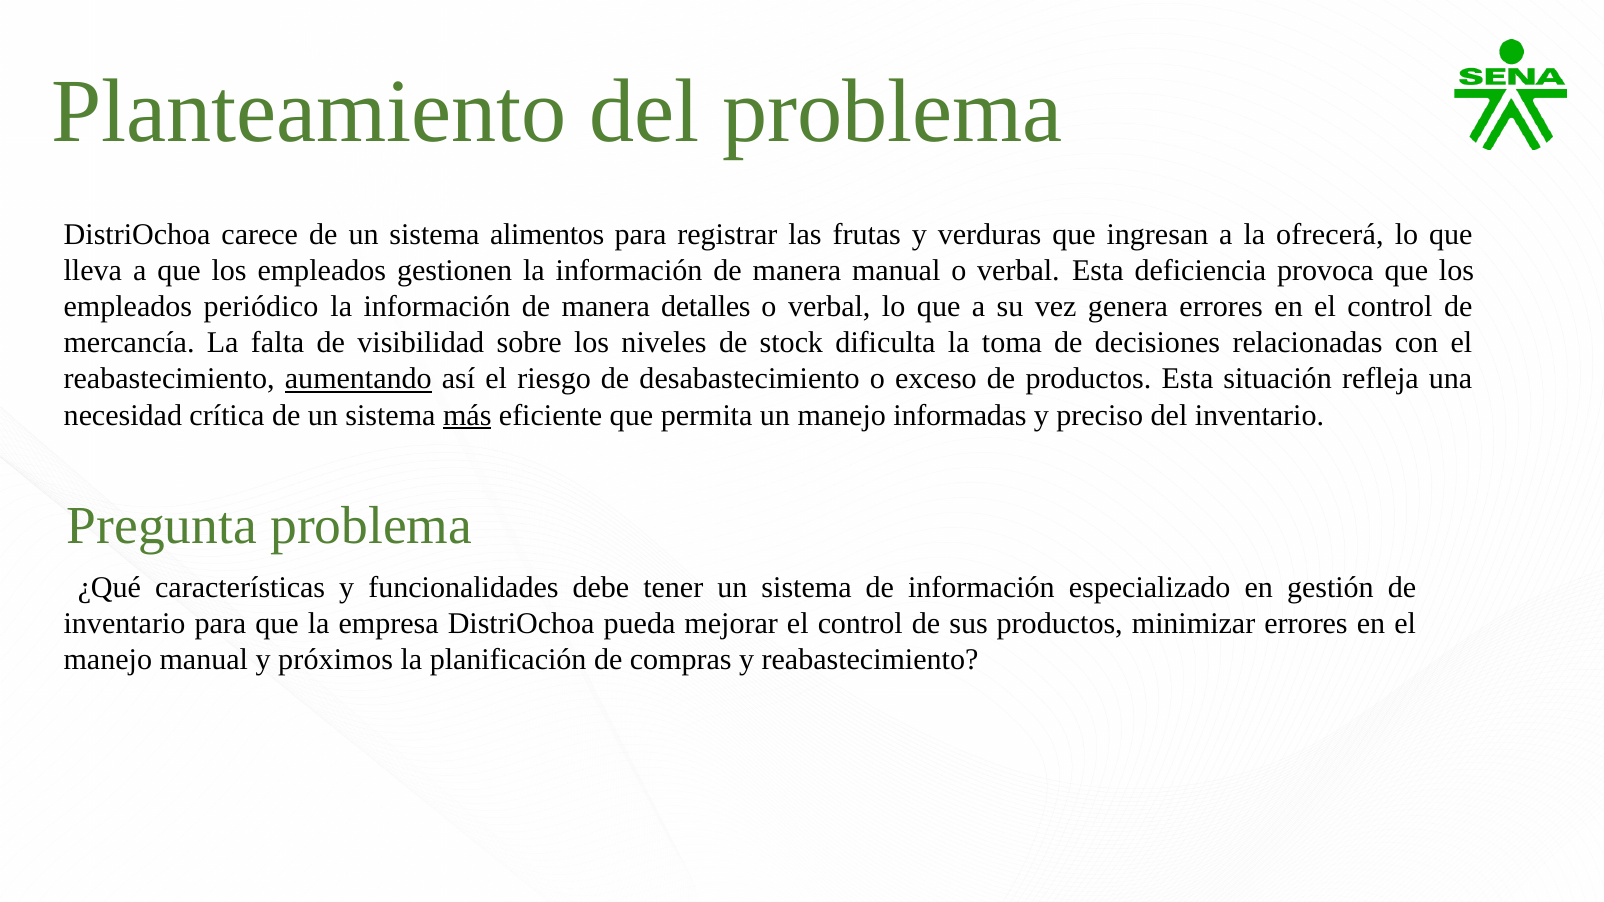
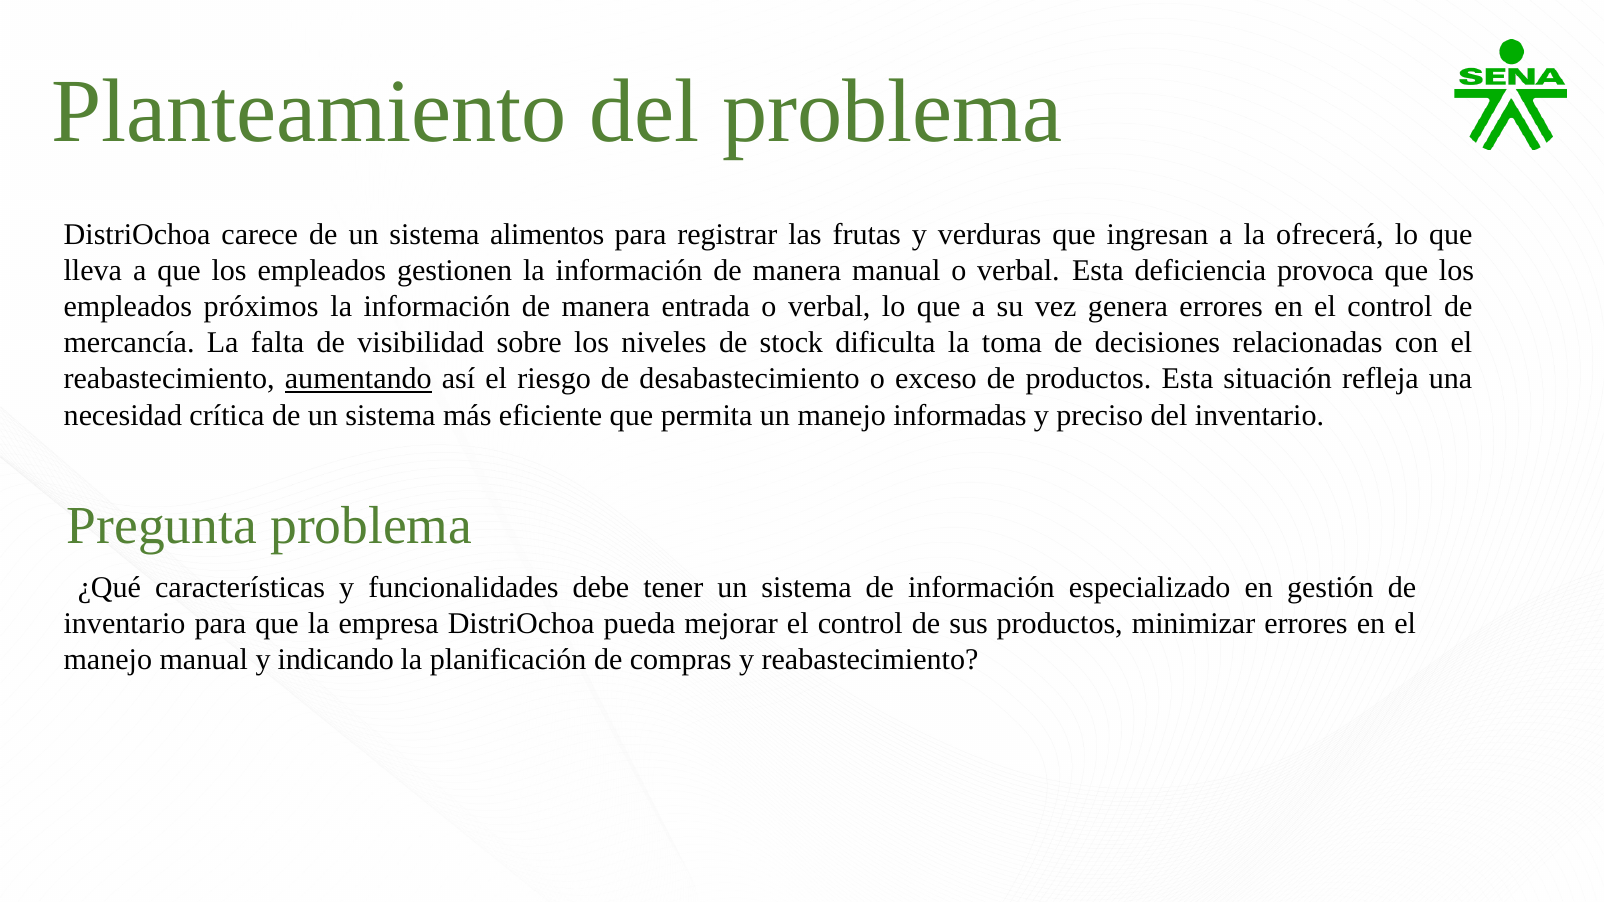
periódico: periódico -> próximos (261, 307)
detalles: detalles -> entrada (706, 307)
más underline: present -> none (467, 415)
próximos: próximos -> indicando (336, 659)
